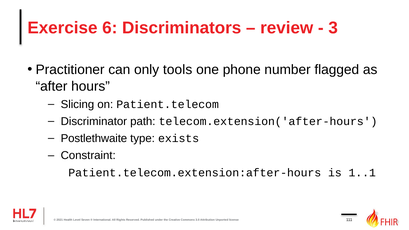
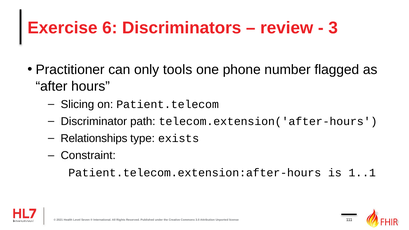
Postlethwaite: Postlethwaite -> Relationships (94, 139)
